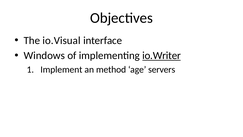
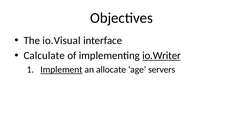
Windows: Windows -> Calculate (44, 55)
Implement underline: none -> present (61, 69)
method: method -> allocate (111, 69)
